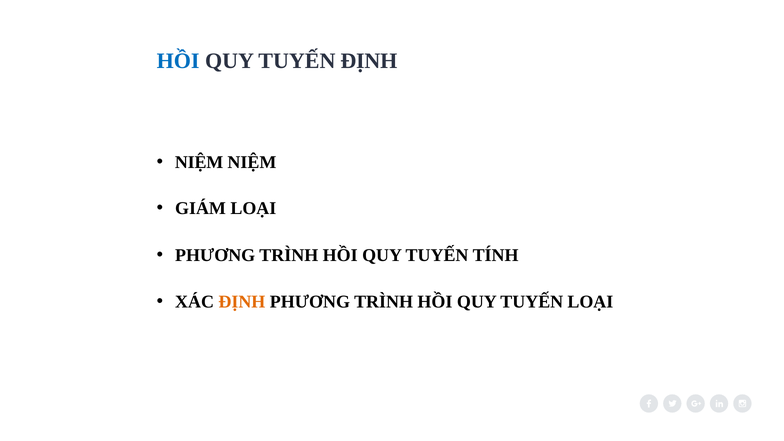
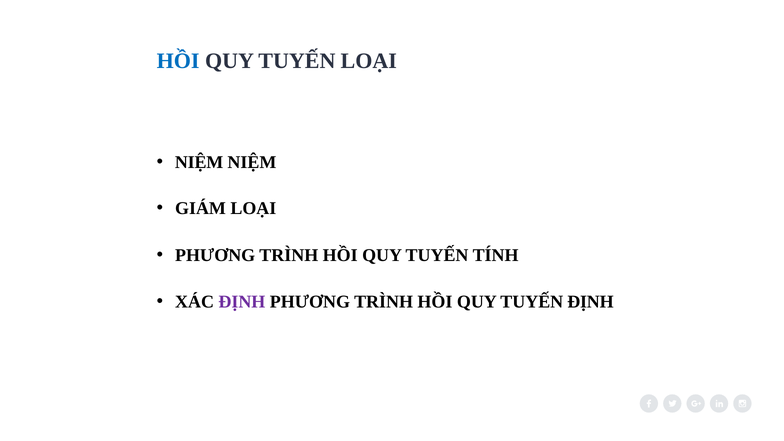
TUYẾN ĐỊNH: ĐỊNH -> LOẠI (369, 61)
ĐỊNH colour: orange -> purple (242, 302)
TUYẾN LOẠI: LOẠI -> ĐỊNH (590, 302)
